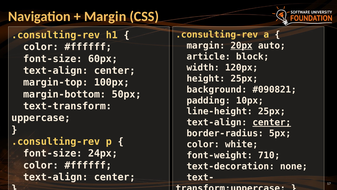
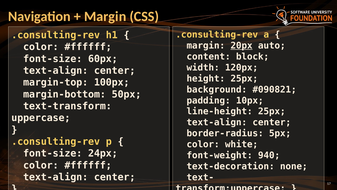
article: article -> content (209, 56)
center underline: present -> none (272, 122)
710: 710 -> 940 (269, 155)
